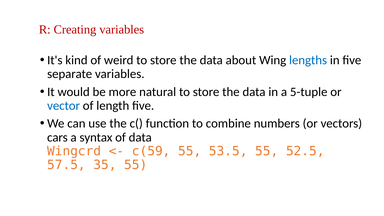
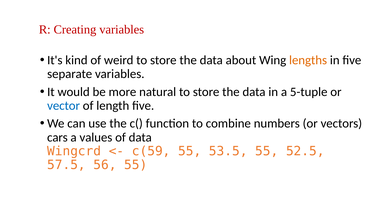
lengths colour: blue -> orange (308, 60)
syntax: syntax -> values (96, 137)
35: 35 -> 56 (105, 165)
